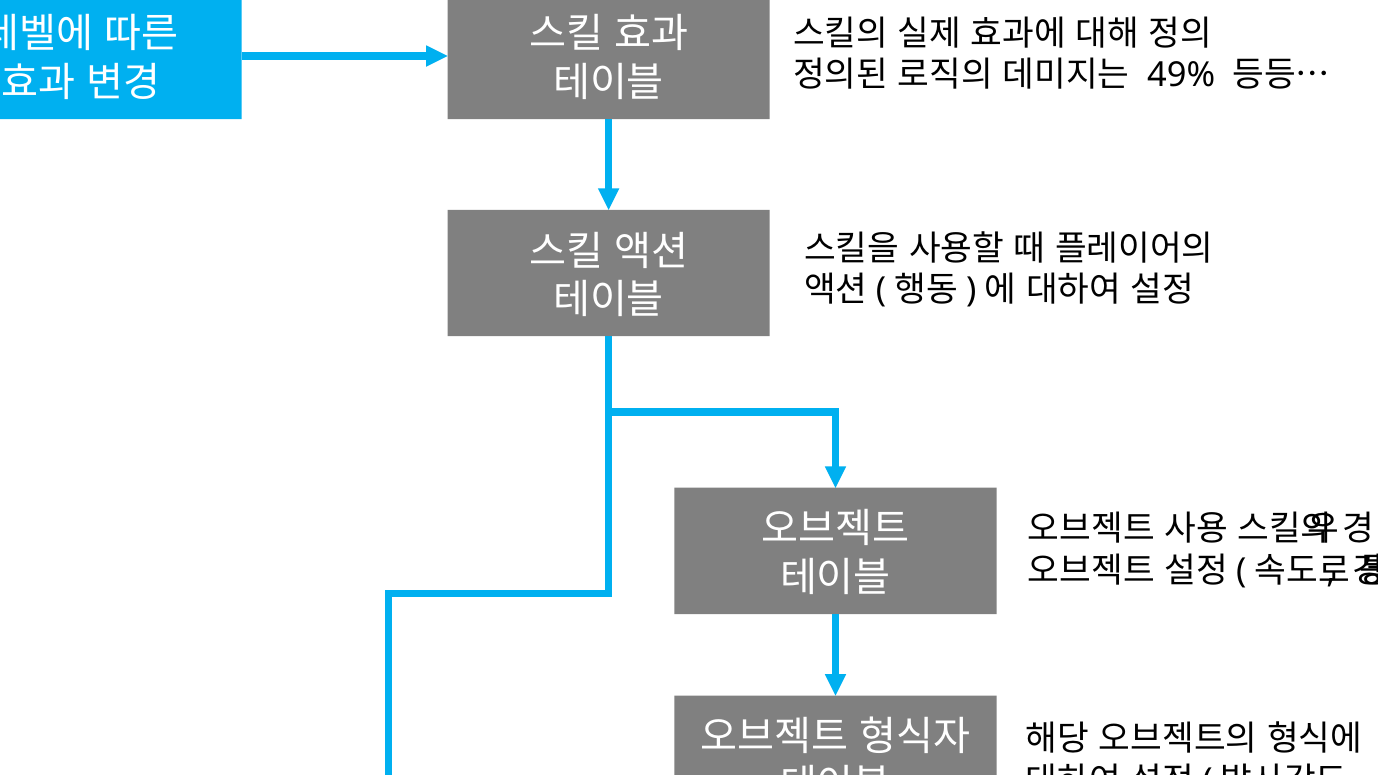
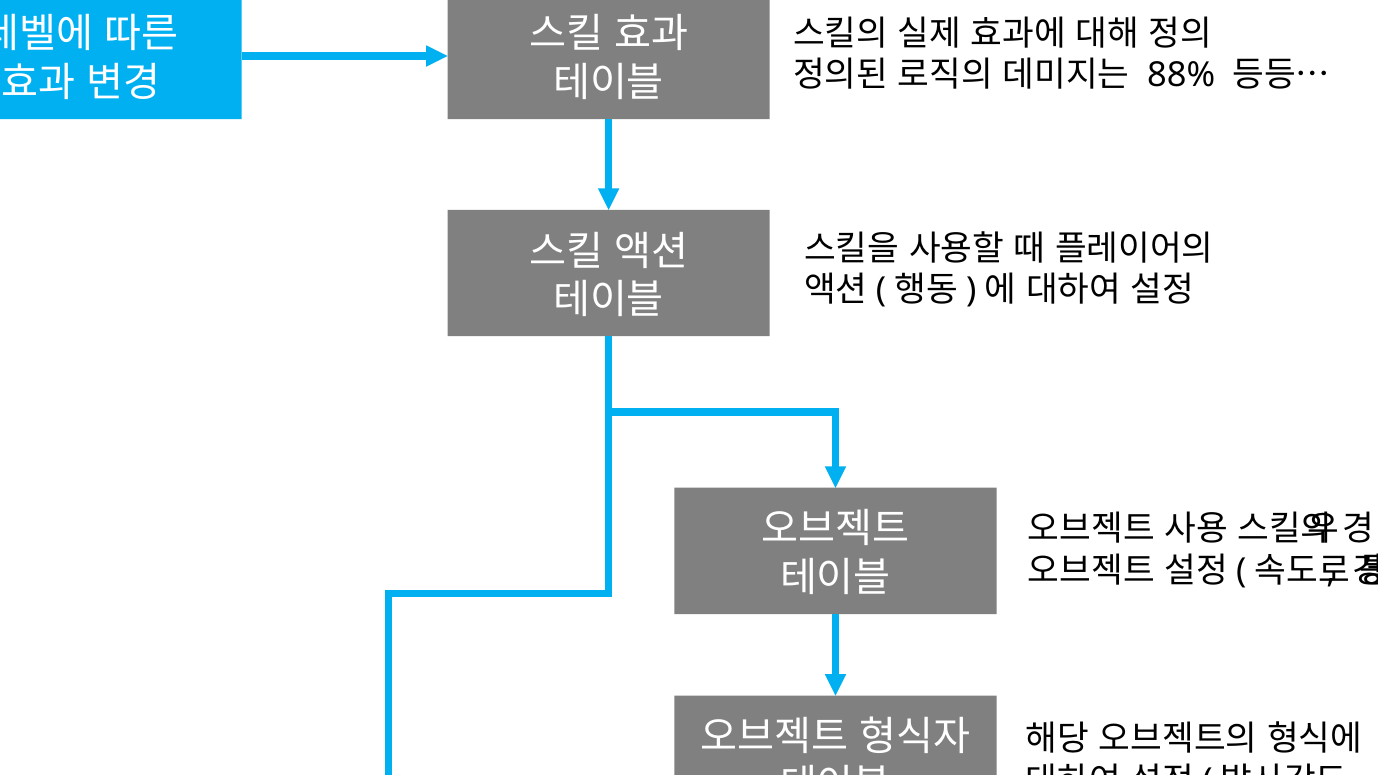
49%: 49% -> 88% (1181, 75)
